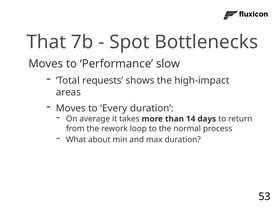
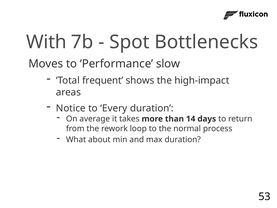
That: That -> With (46, 42)
requests: requests -> frequent (103, 80)
Moves: Moves -> Notice (71, 108)
